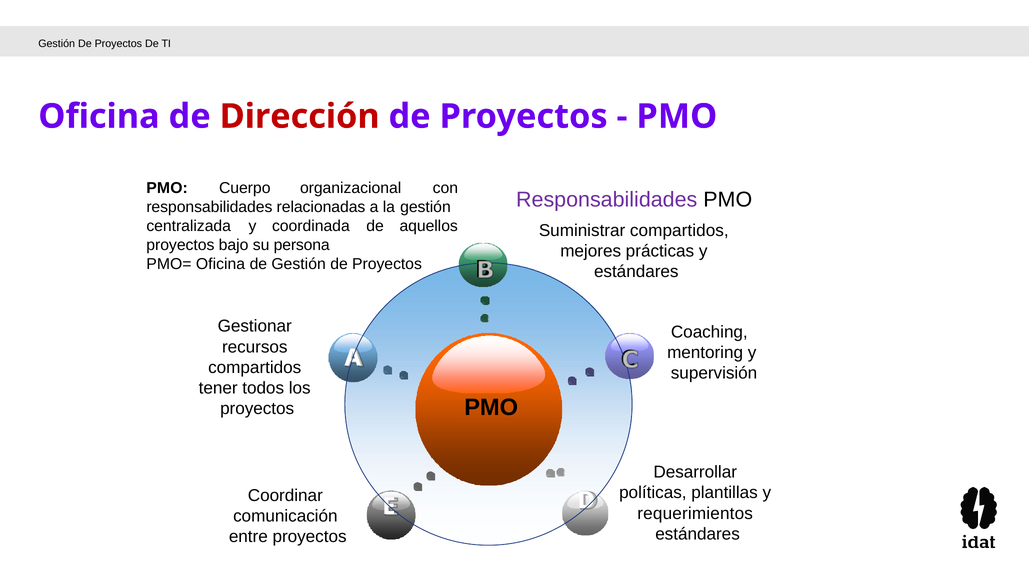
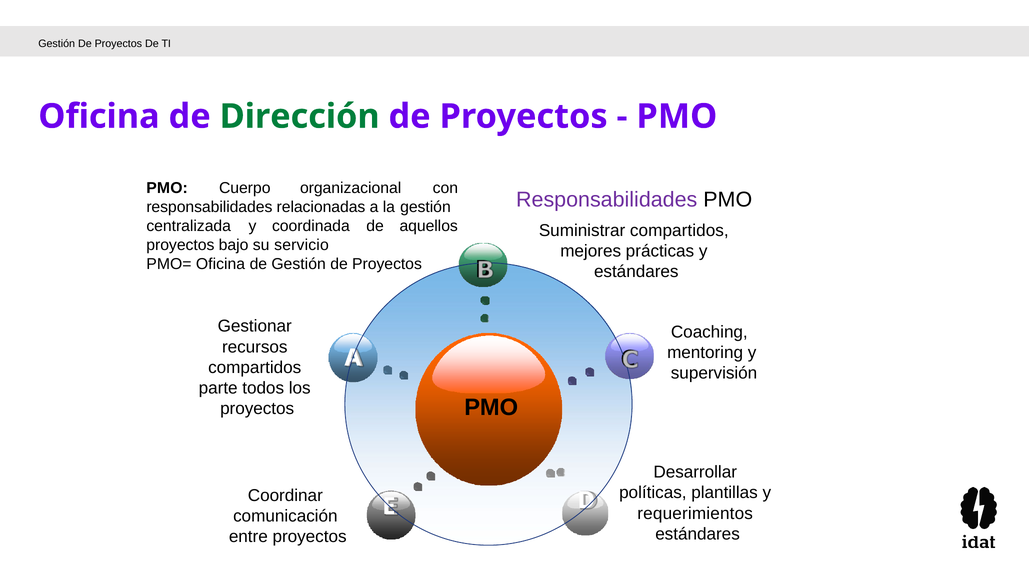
Dirección colour: red -> green (300, 116)
persona: persona -> servicio (302, 245)
tener: tener -> parte (218, 388)
